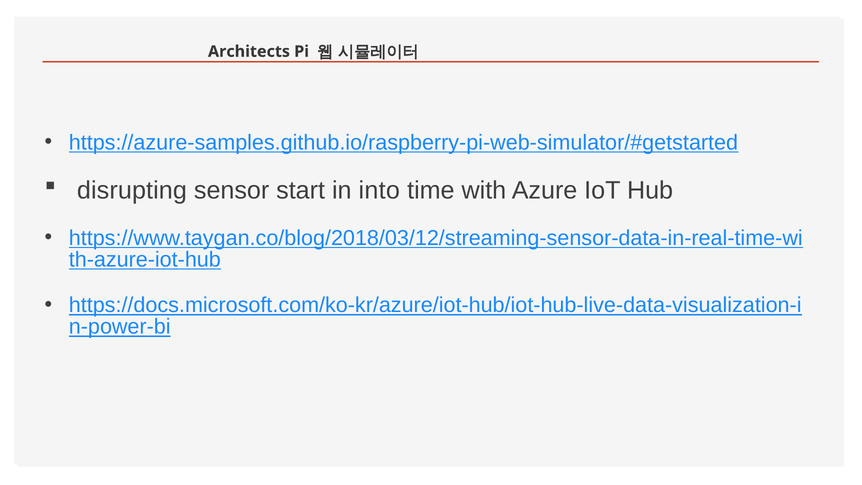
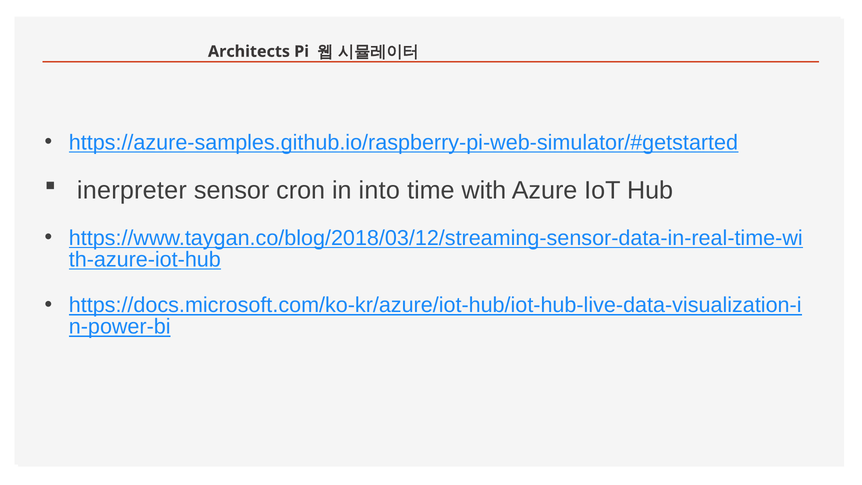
disrupting: disrupting -> inerpreter (132, 190)
start: start -> cron (301, 190)
